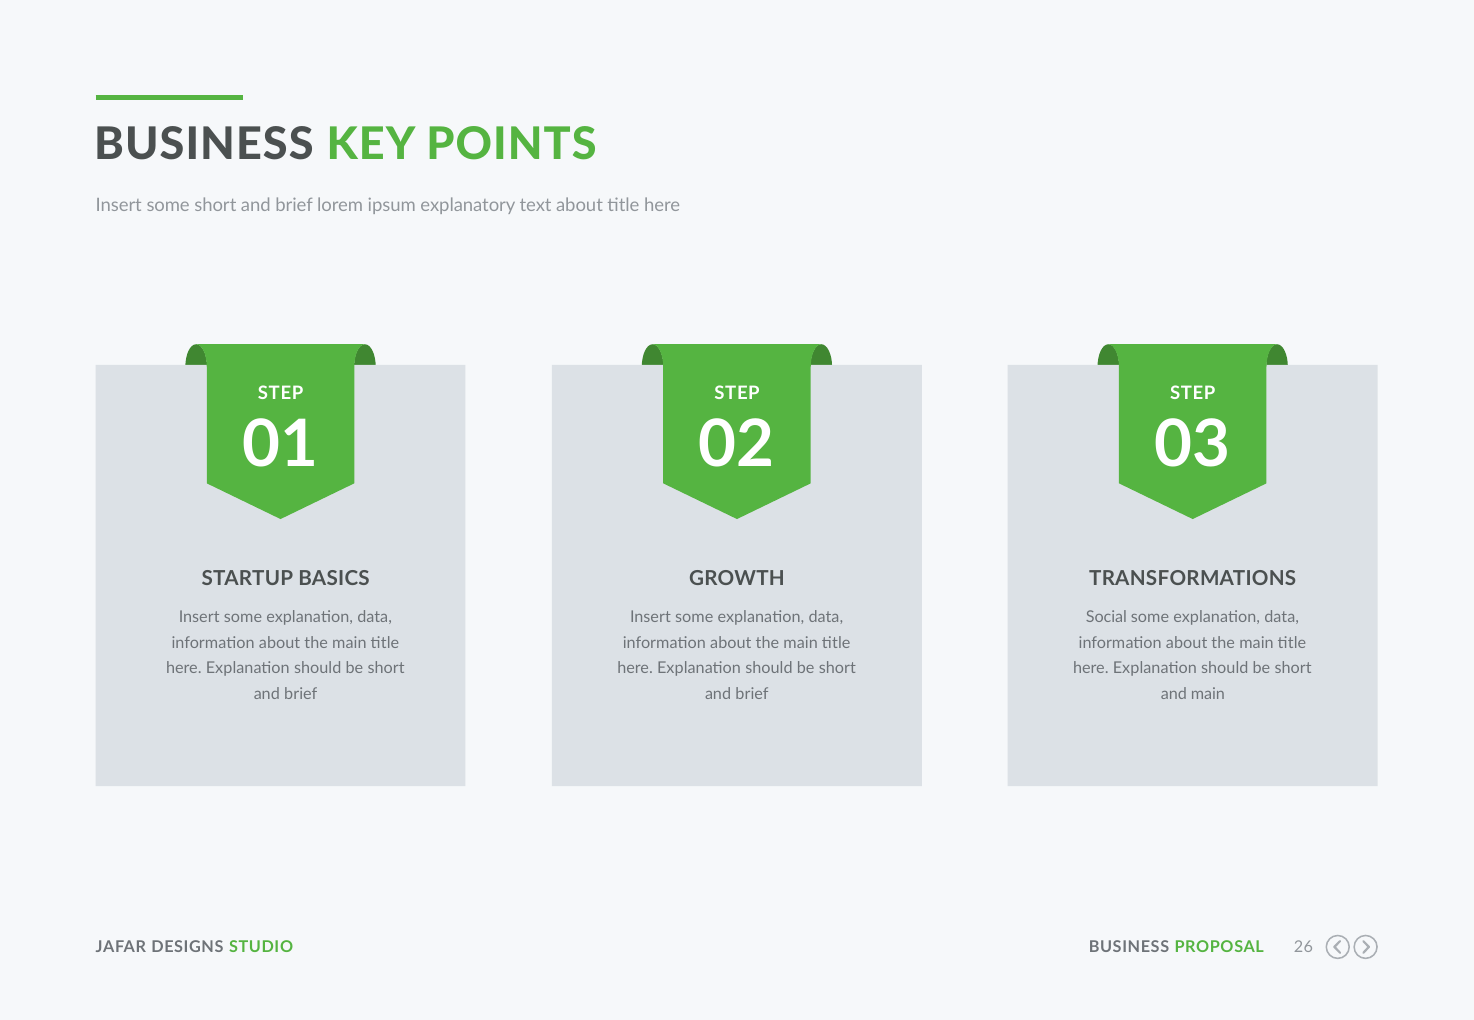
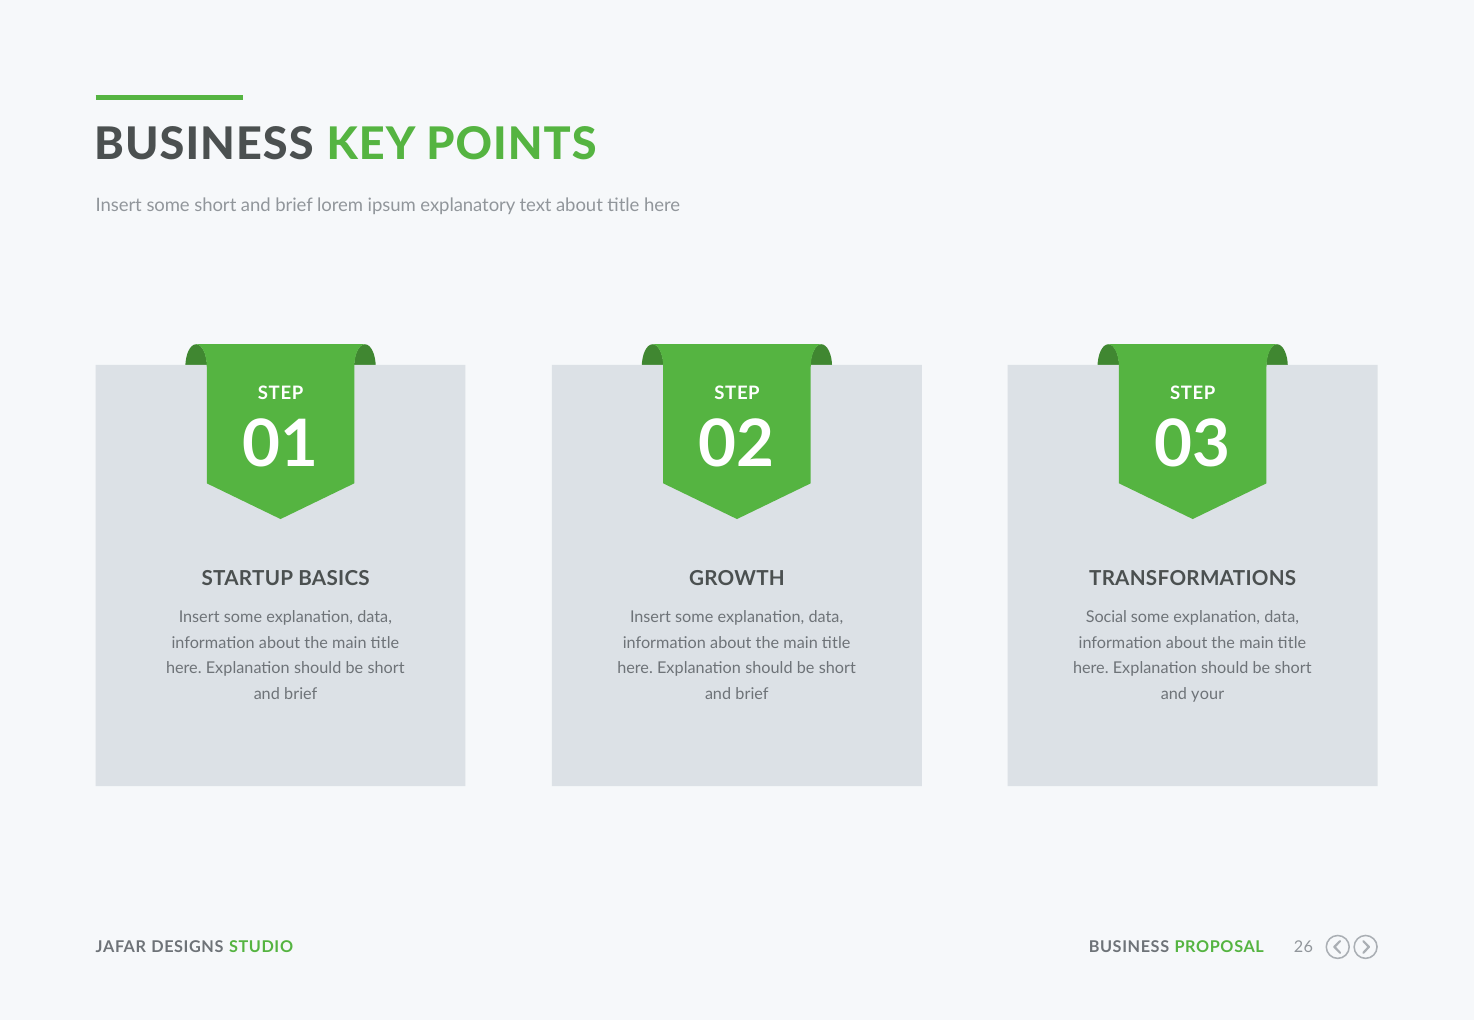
and main: main -> your (1208, 694)
